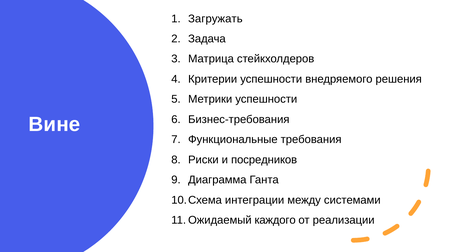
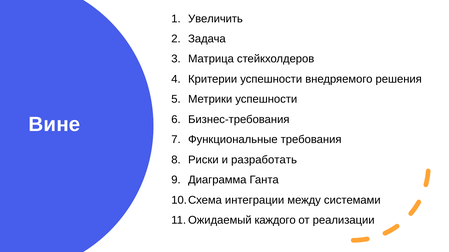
Загружать: Загружать -> Увеличить (215, 19)
посредников: посредников -> разработать (264, 160)
